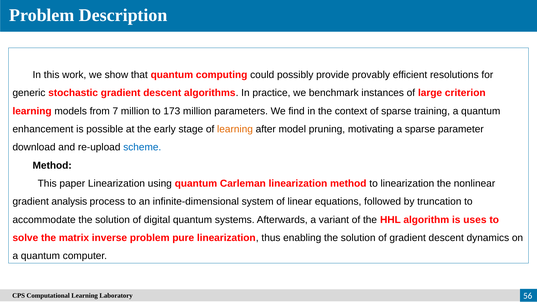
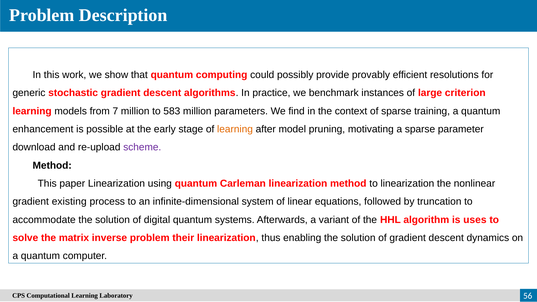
173: 173 -> 583 (172, 111)
scheme colour: blue -> purple (142, 147)
analysis: analysis -> existing (69, 202)
pure: pure -> their (183, 238)
